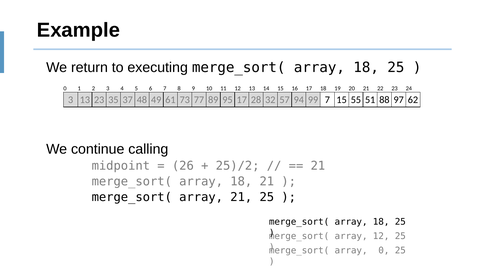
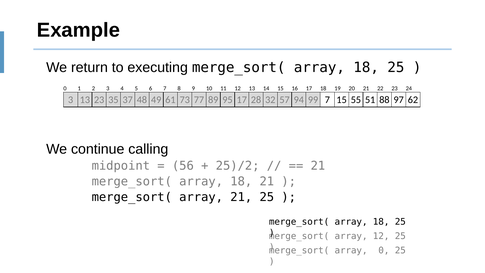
26: 26 -> 56 (183, 166)
